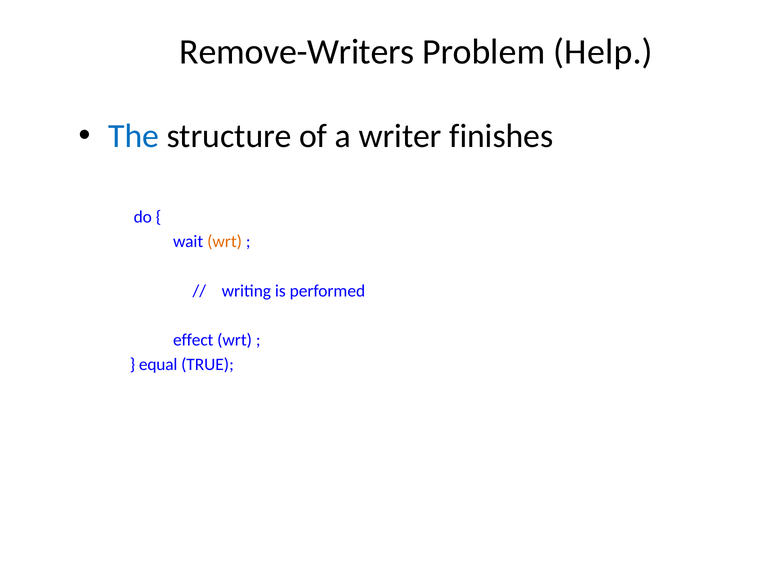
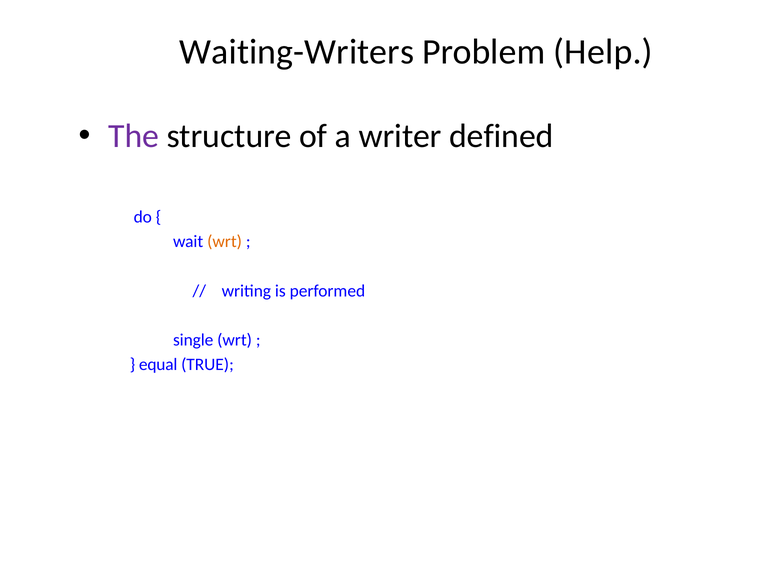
Remove-Writers: Remove-Writers -> Waiting-Writers (297, 52)
The colour: blue -> purple (134, 136)
finishes: finishes -> defined (501, 136)
effect: effect -> single (193, 340)
